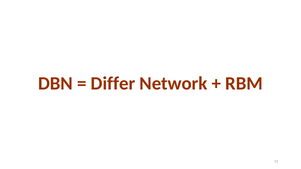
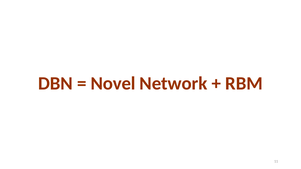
Differ: Differ -> Novel (113, 84)
